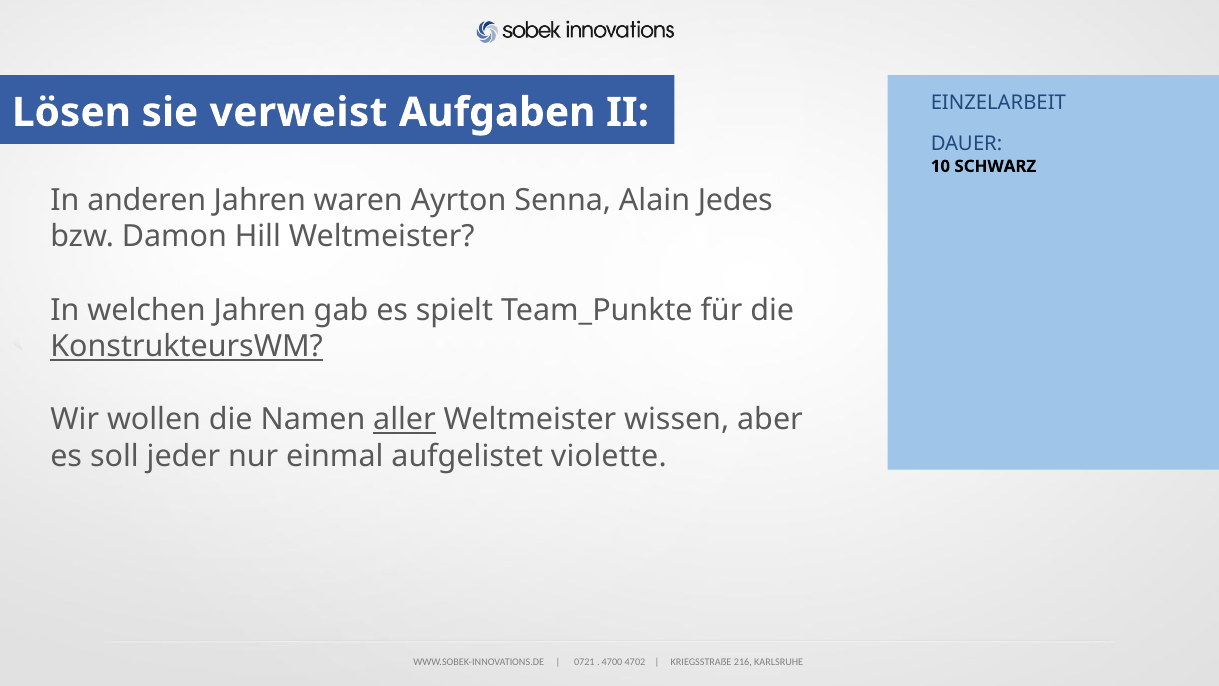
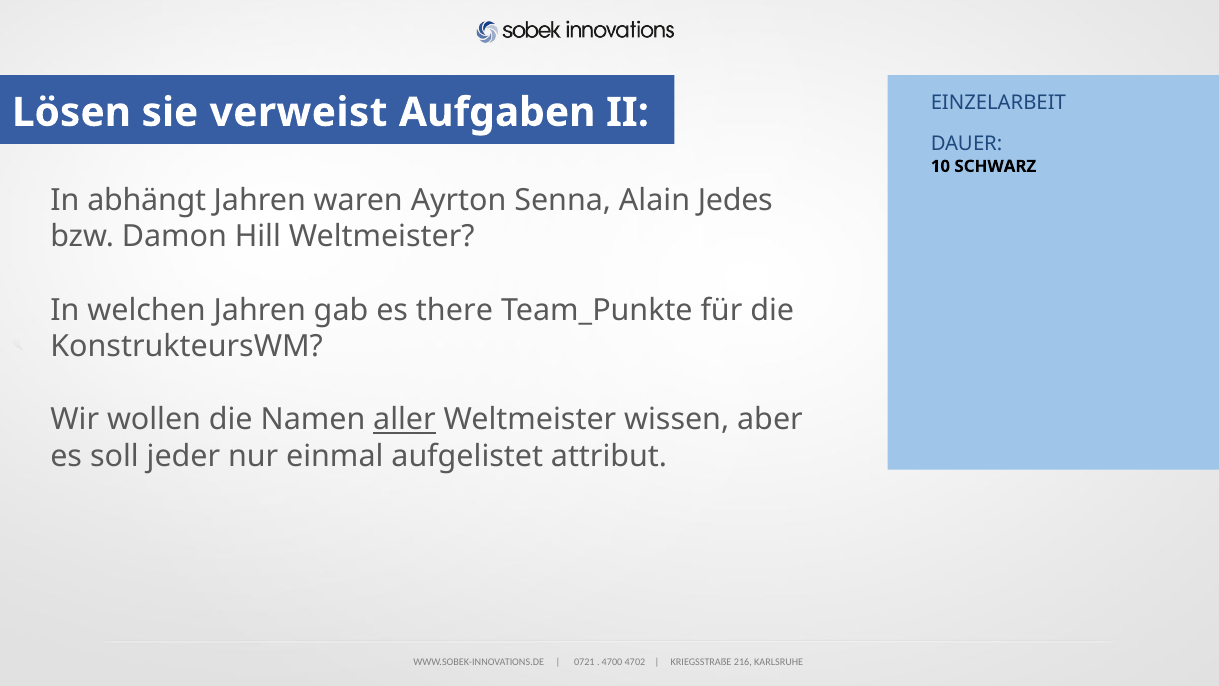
anderen: anderen -> abhängt (147, 200)
spielt: spielt -> there (454, 310)
KonstrukteursWM underline: present -> none (187, 346)
violette: violette -> attribut (609, 456)
